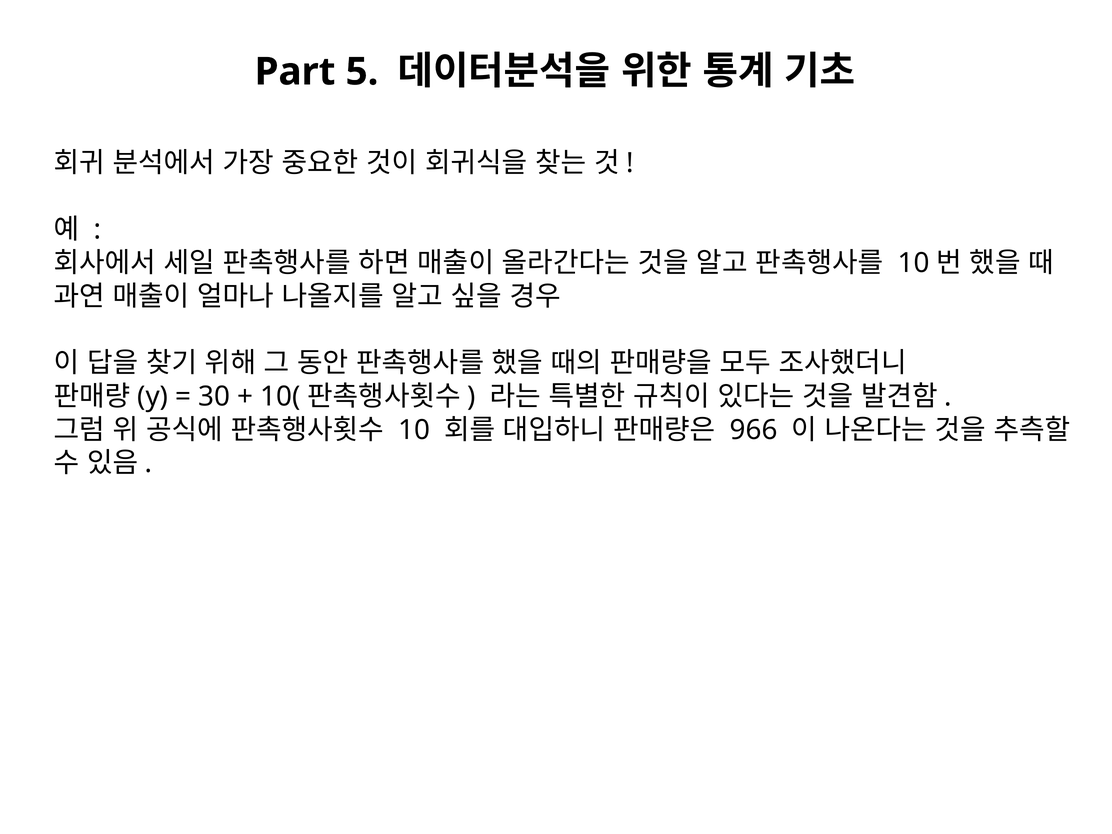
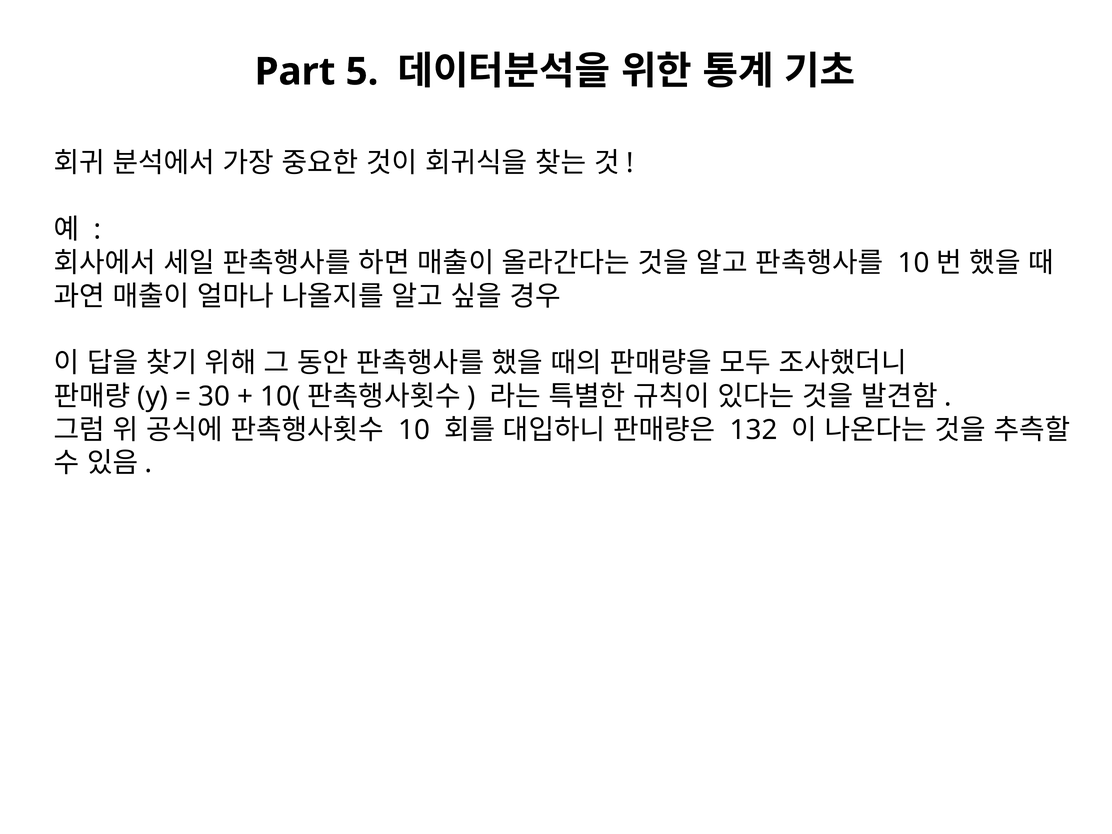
966: 966 -> 132 (754, 430)
